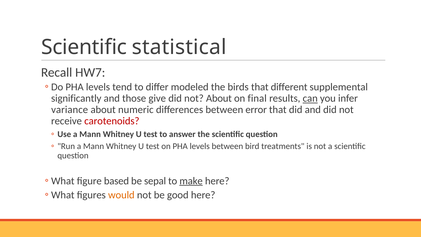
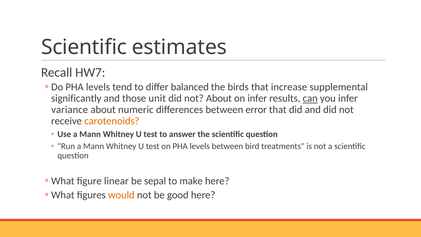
statistical: statistical -> estimates (179, 47)
modeled: modeled -> balanced (190, 87)
different: different -> increase (289, 87)
give: give -> unit (157, 98)
on final: final -> infer (257, 98)
carotenoids colour: red -> orange (112, 121)
based: based -> linear (116, 181)
make underline: present -> none (191, 181)
